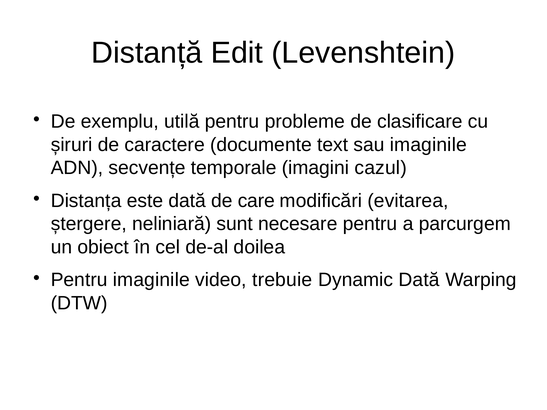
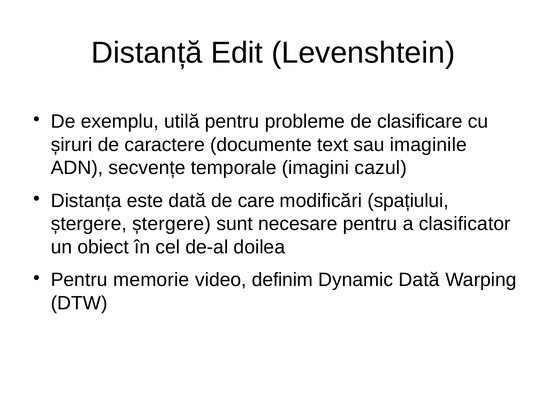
evitarea: evitarea -> spațiului (408, 201)
ștergere neliniară: neliniară -> ștergere (172, 224)
parcurgem: parcurgem -> clasificator (465, 224)
Pentru imaginile: imaginile -> memorie (151, 280)
trebuie: trebuie -> definim (282, 280)
